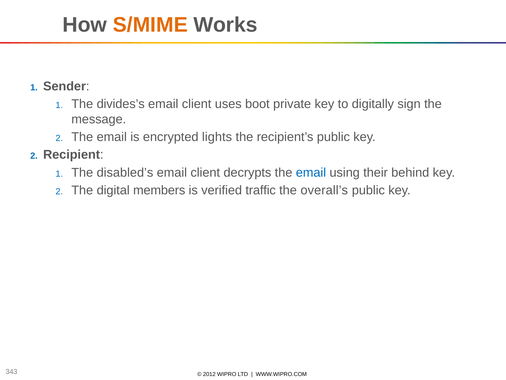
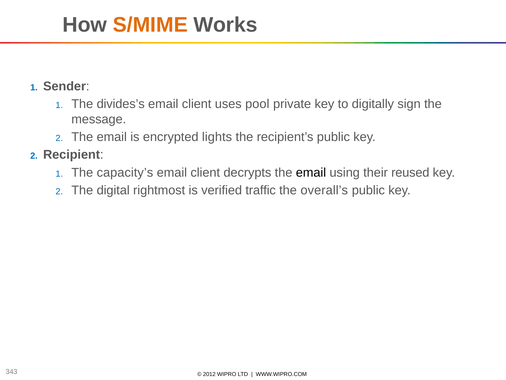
boot: boot -> pool (257, 104)
disabled’s: disabled’s -> capacity’s (125, 172)
email colour: blue -> black (311, 172)
behind: behind -> reused (410, 172)
members: members -> rightmost (159, 190)
